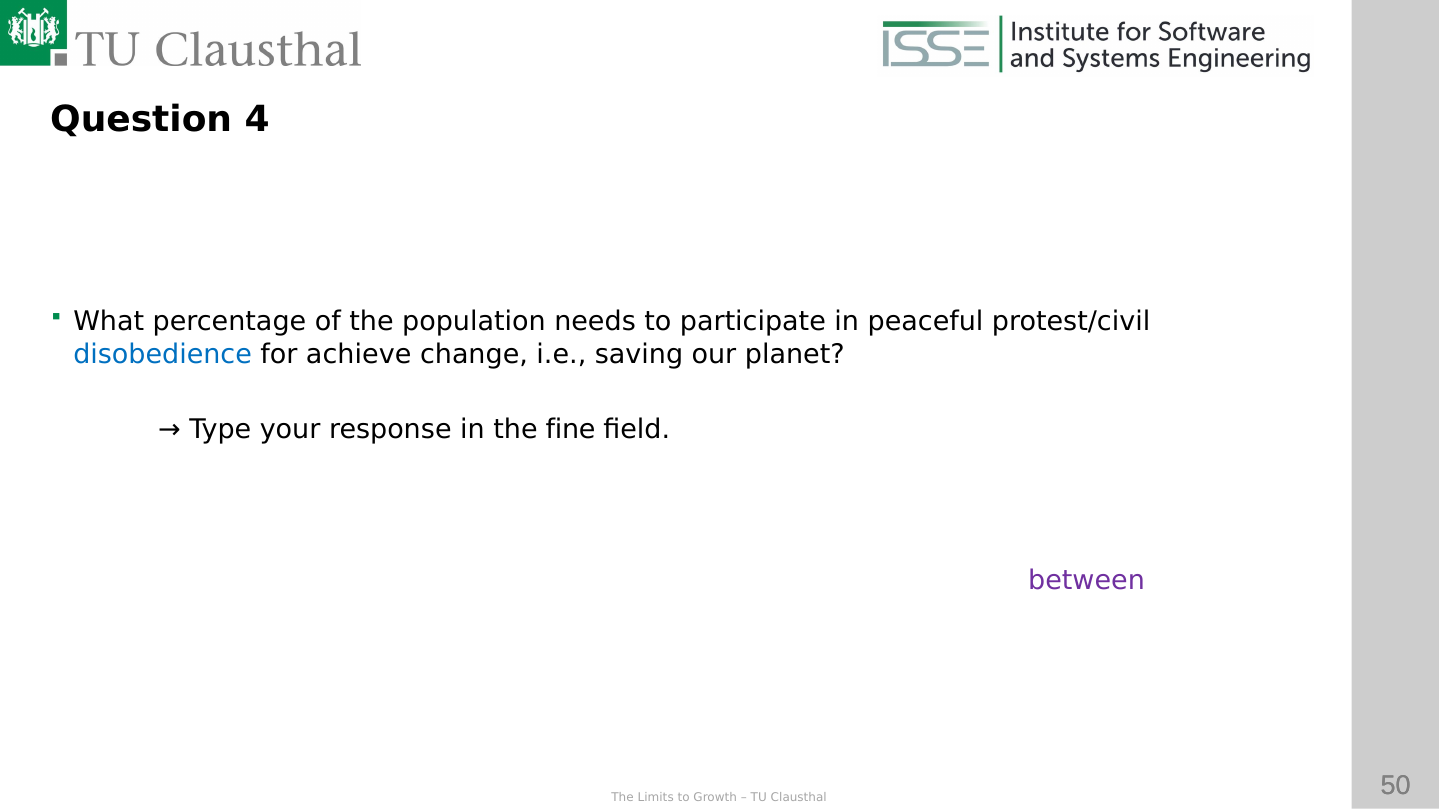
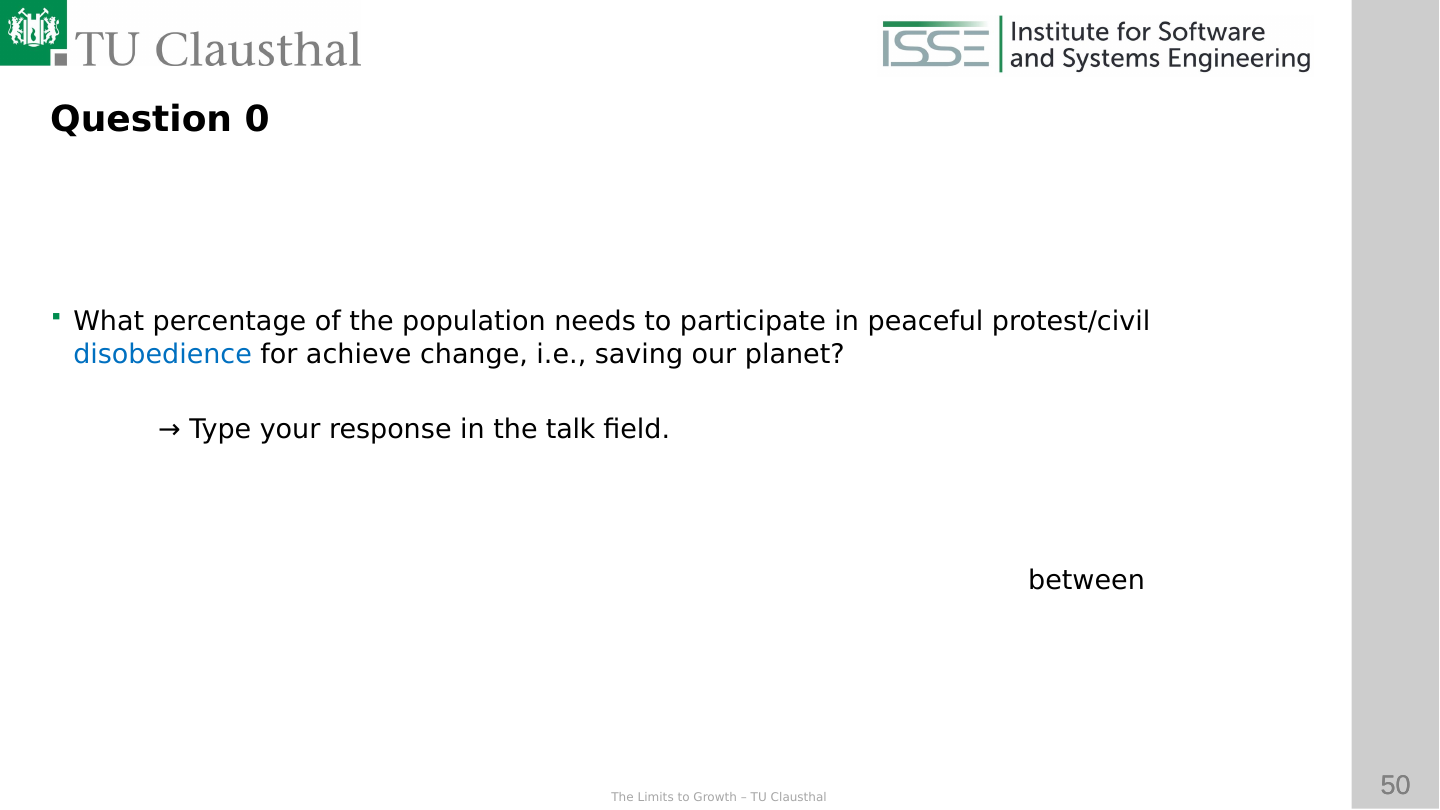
4: 4 -> 0 (257, 120)
fine: fine -> talk (571, 430)
between colour: purple -> black (1087, 581)
